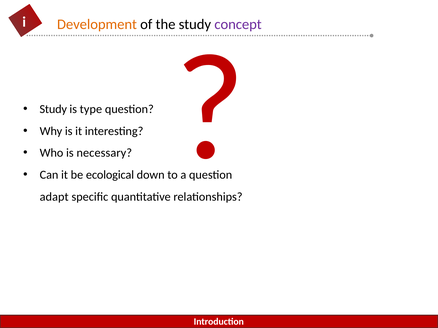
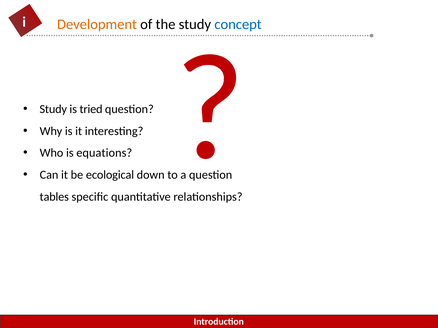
concept colour: purple -> blue (238, 24)
type: type -> tried (91, 109)
necessary: necessary -> equations (104, 153)
adapt: adapt -> tables (54, 197)
